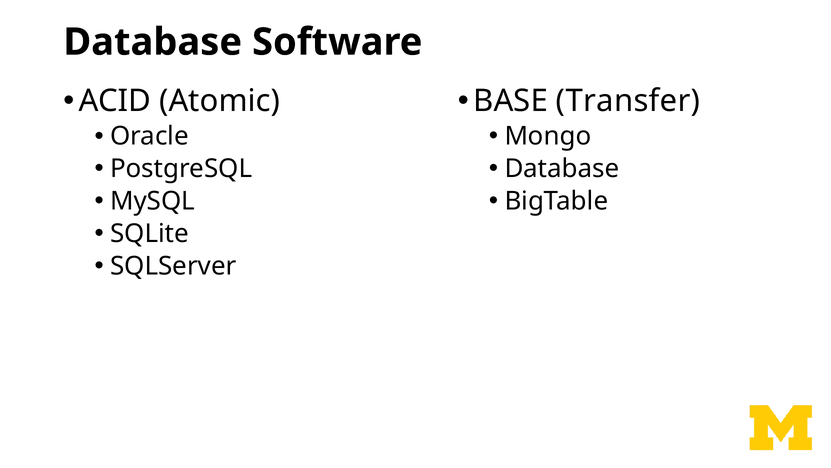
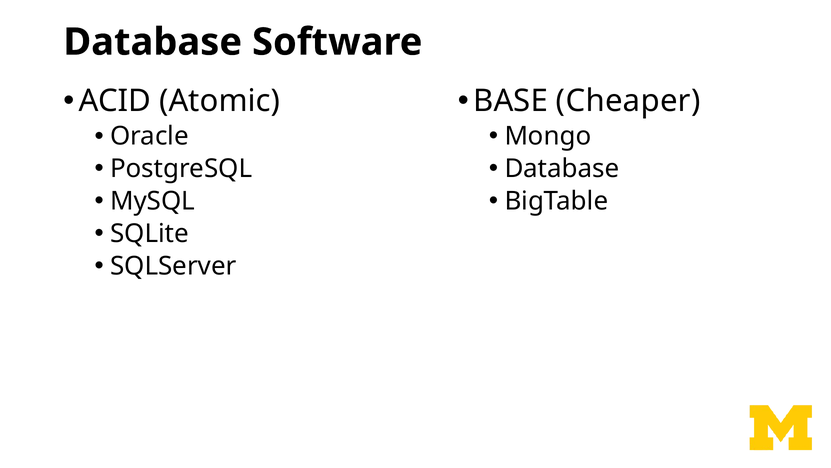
Transfer: Transfer -> Cheaper (628, 101)
